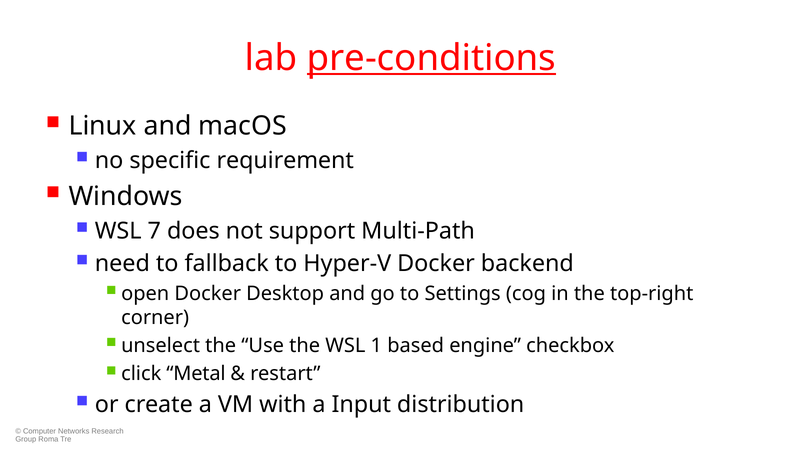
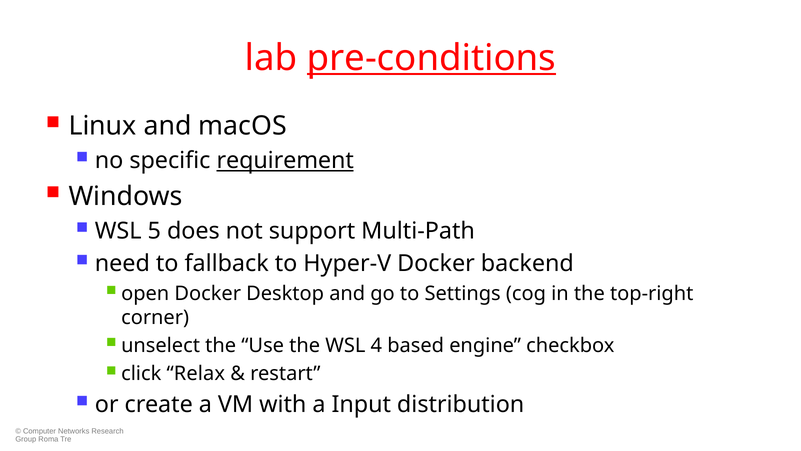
requirement underline: none -> present (285, 161)
7: 7 -> 5 (154, 231)
1: 1 -> 4 (376, 345)
Metal: Metal -> Relax (196, 373)
